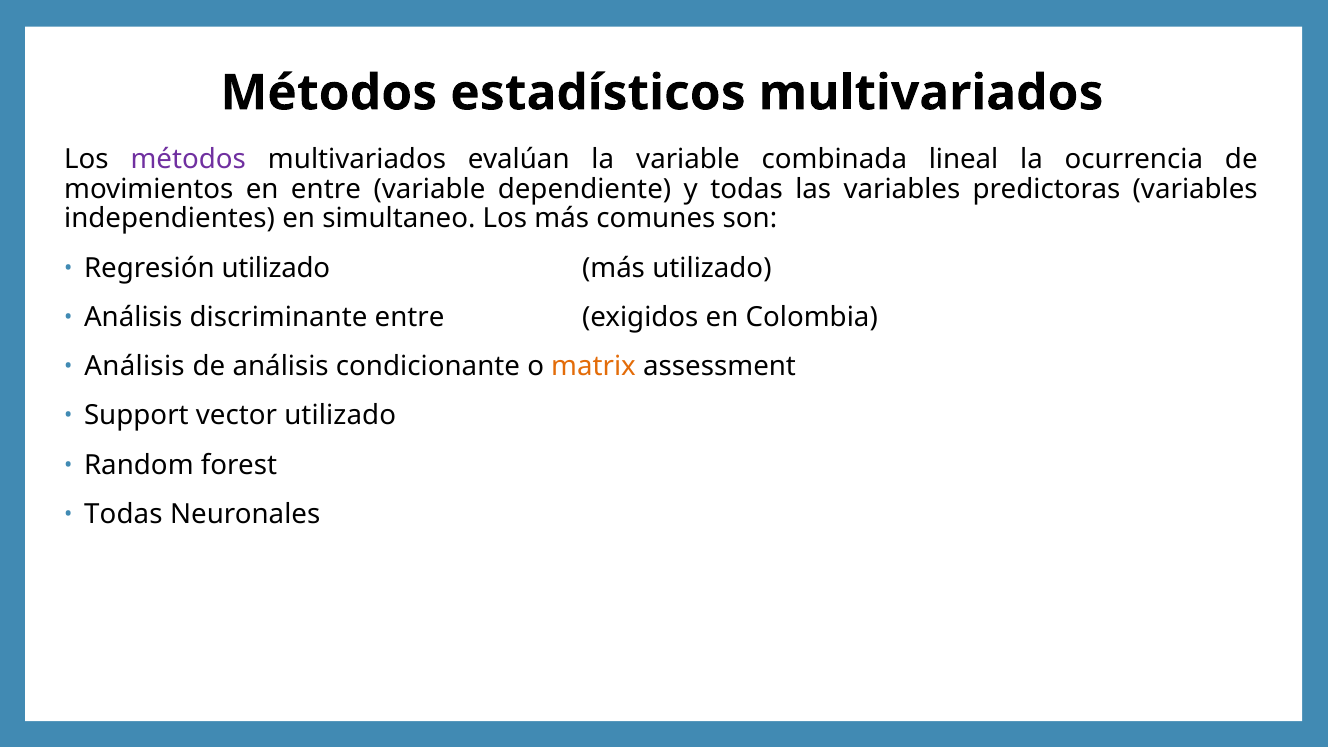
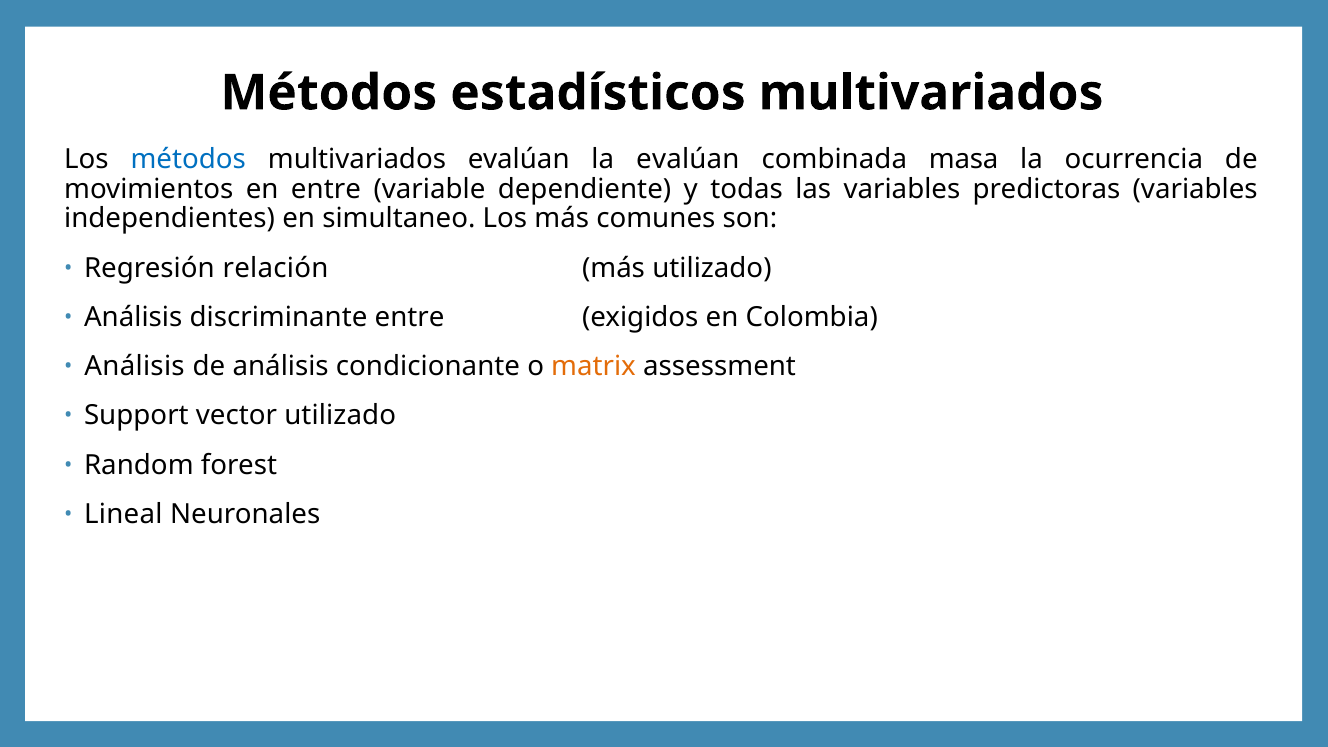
métodos colour: purple -> blue (188, 159)
la variable: variable -> evalúan (688, 159)
lineal: lineal -> masa (964, 159)
Regresión utilizado: utilizado -> relación (276, 268)
Todas: Todas -> Lineal (123, 514)
